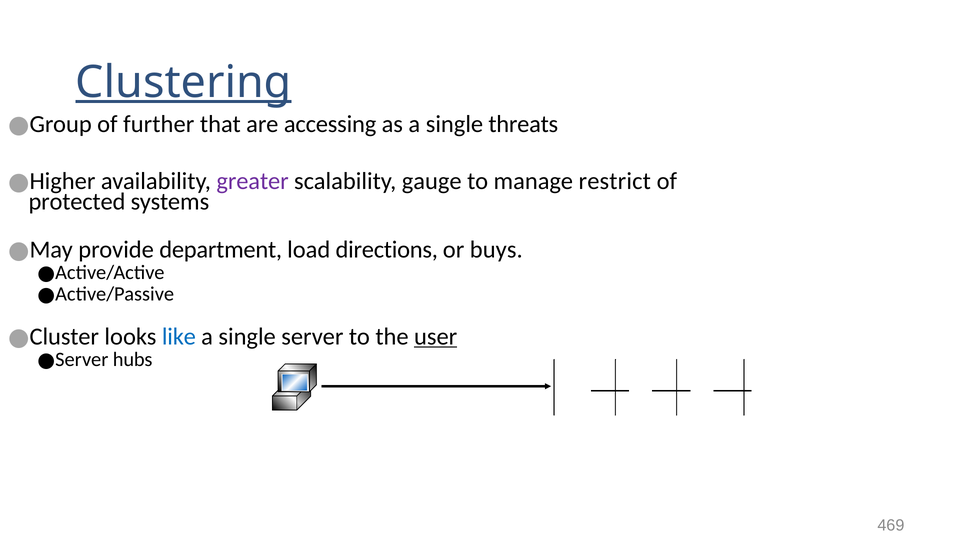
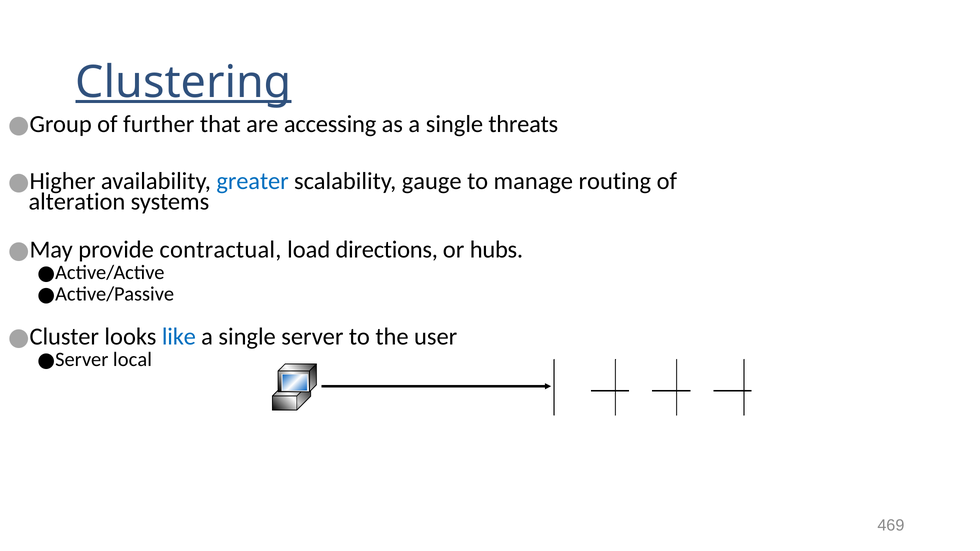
greater colour: purple -> blue (253, 181)
restrict: restrict -> routing (615, 181)
protected: protected -> alteration (77, 202)
department: department -> contractual (220, 250)
buys: buys -> hubs (496, 250)
user underline: present -> none (436, 337)
hubs: hubs -> local (132, 360)
